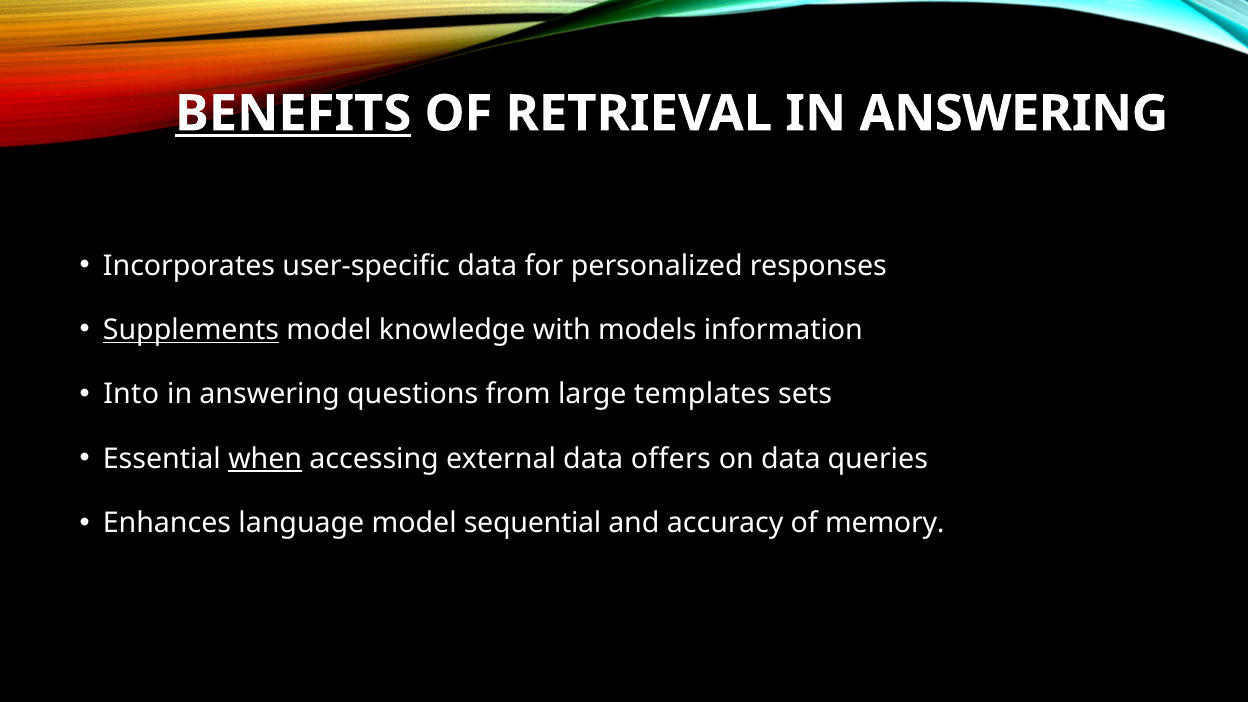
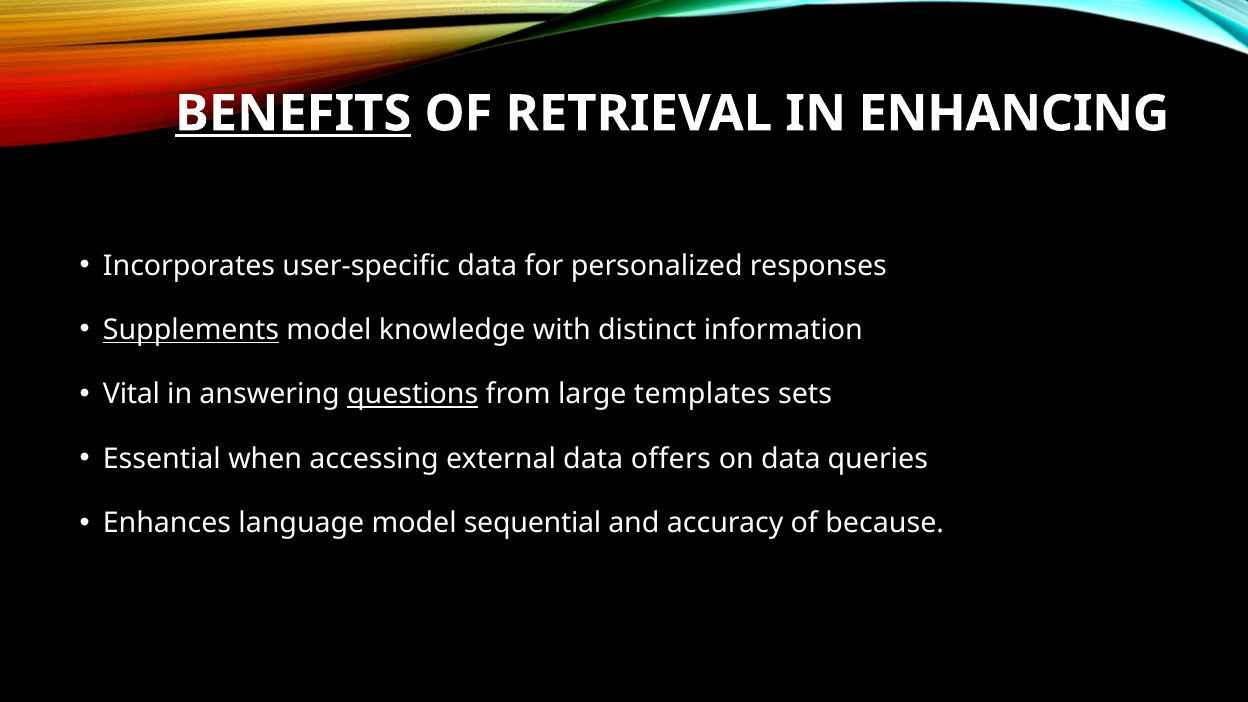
RETRIEVAL IN ANSWERING: ANSWERING -> ENHANCING (1014, 114)
models: models -> distinct (647, 330)
Into: Into -> Vital (131, 395)
questions underline: none -> present (413, 395)
when underline: present -> none (265, 459)
memory: memory -> because (885, 523)
